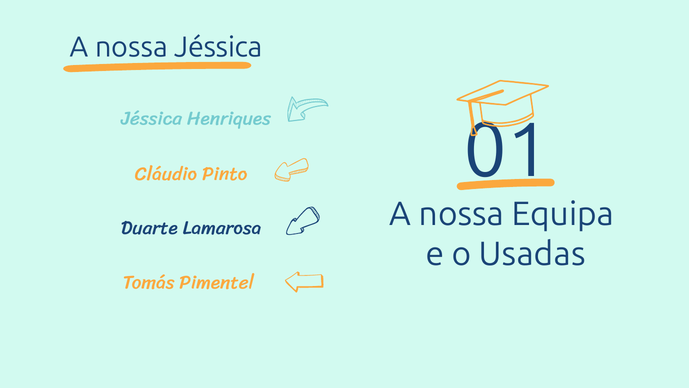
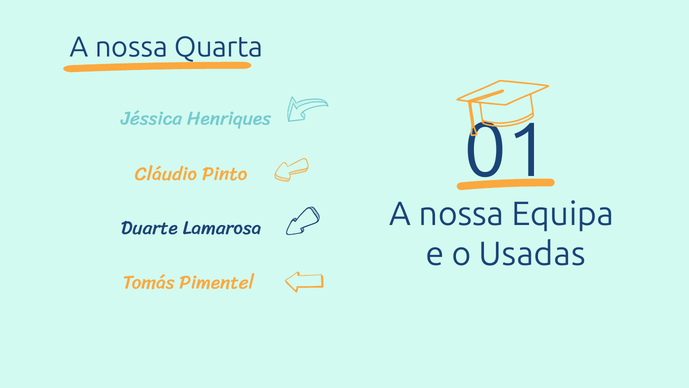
nossa Jéssica: Jéssica -> Quarta (218, 47)
